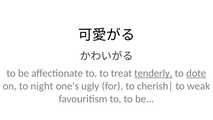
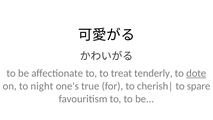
tenderly underline: present -> none (153, 73)
ugly: ugly -> true (90, 86)
weak: weak -> spare (199, 86)
